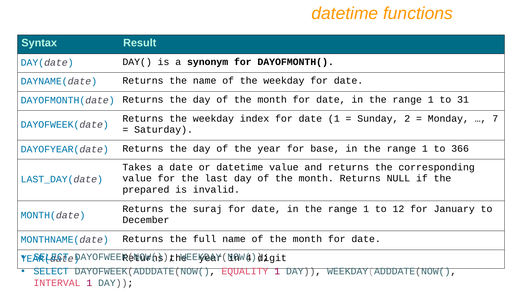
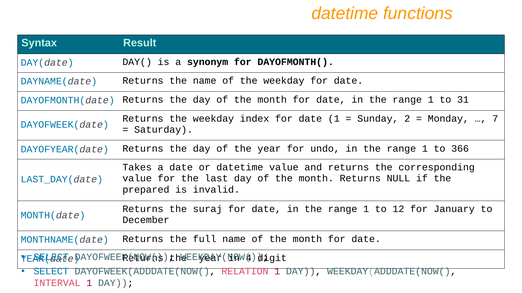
base: base -> undo (325, 149)
EQUALITY: EQUALITY -> RELATION (245, 272)
